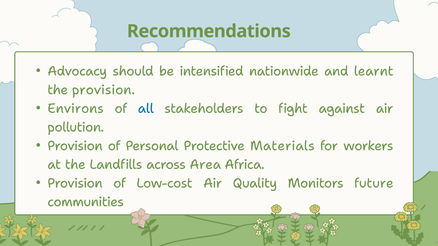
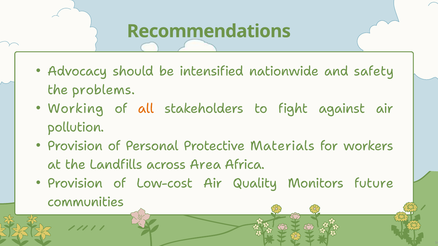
learnt: learnt -> safety (374, 71)
the provision: provision -> problems (103, 90)
Environs: Environs -> Working (75, 109)
all colour: blue -> orange (146, 109)
